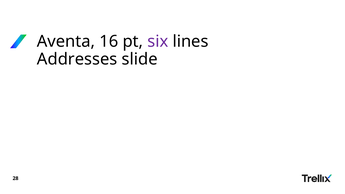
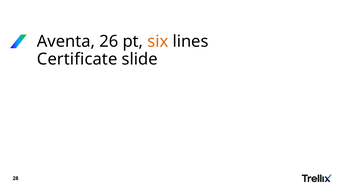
16: 16 -> 26 (109, 41)
six colour: purple -> orange (158, 41)
Addresses: Addresses -> Certificate (77, 59)
